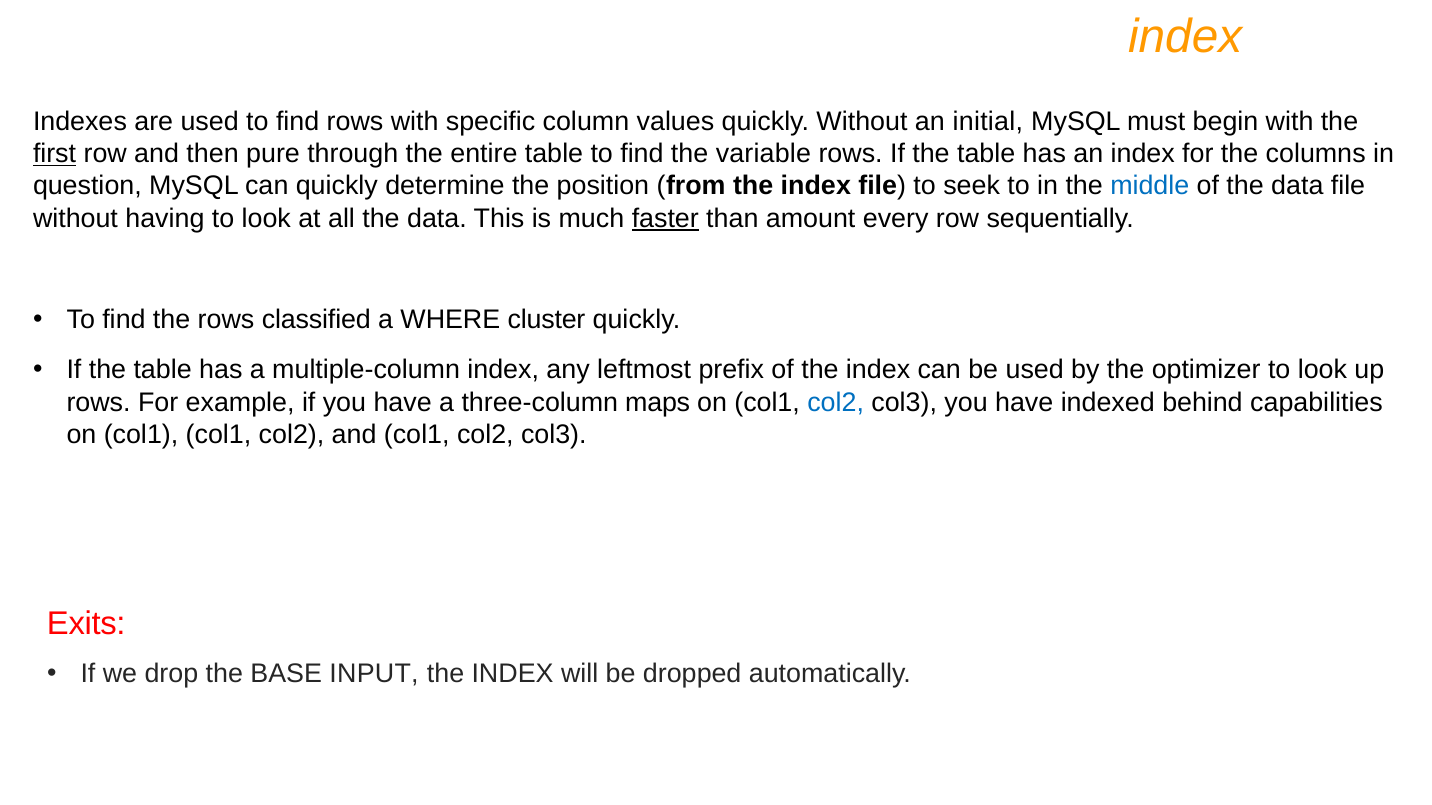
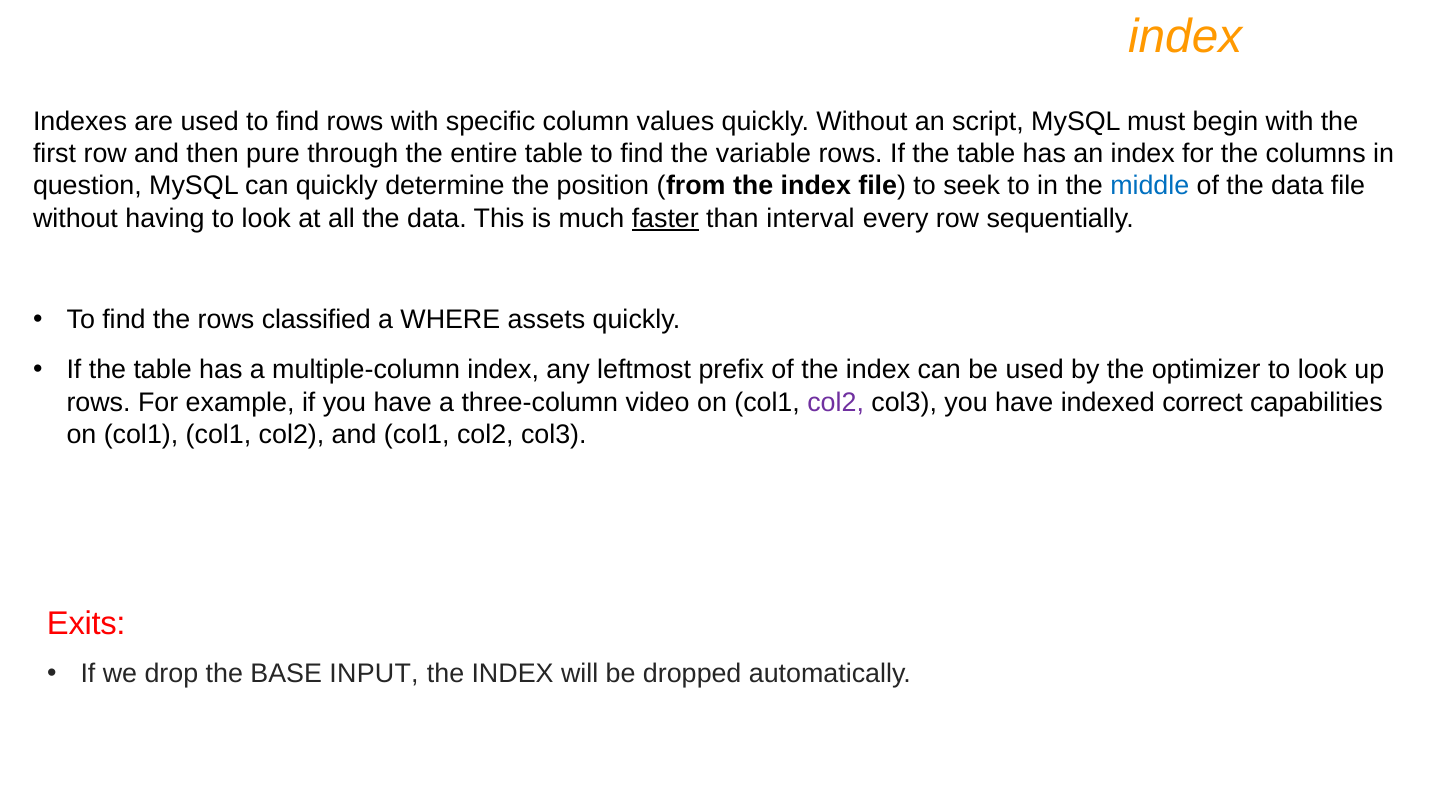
initial: initial -> script (988, 122)
first underline: present -> none (55, 154)
amount: amount -> interval (810, 218)
cluster: cluster -> assets (546, 320)
maps: maps -> video (658, 402)
col2 colour: blue -> purple (836, 402)
behind: behind -> correct (1203, 402)
